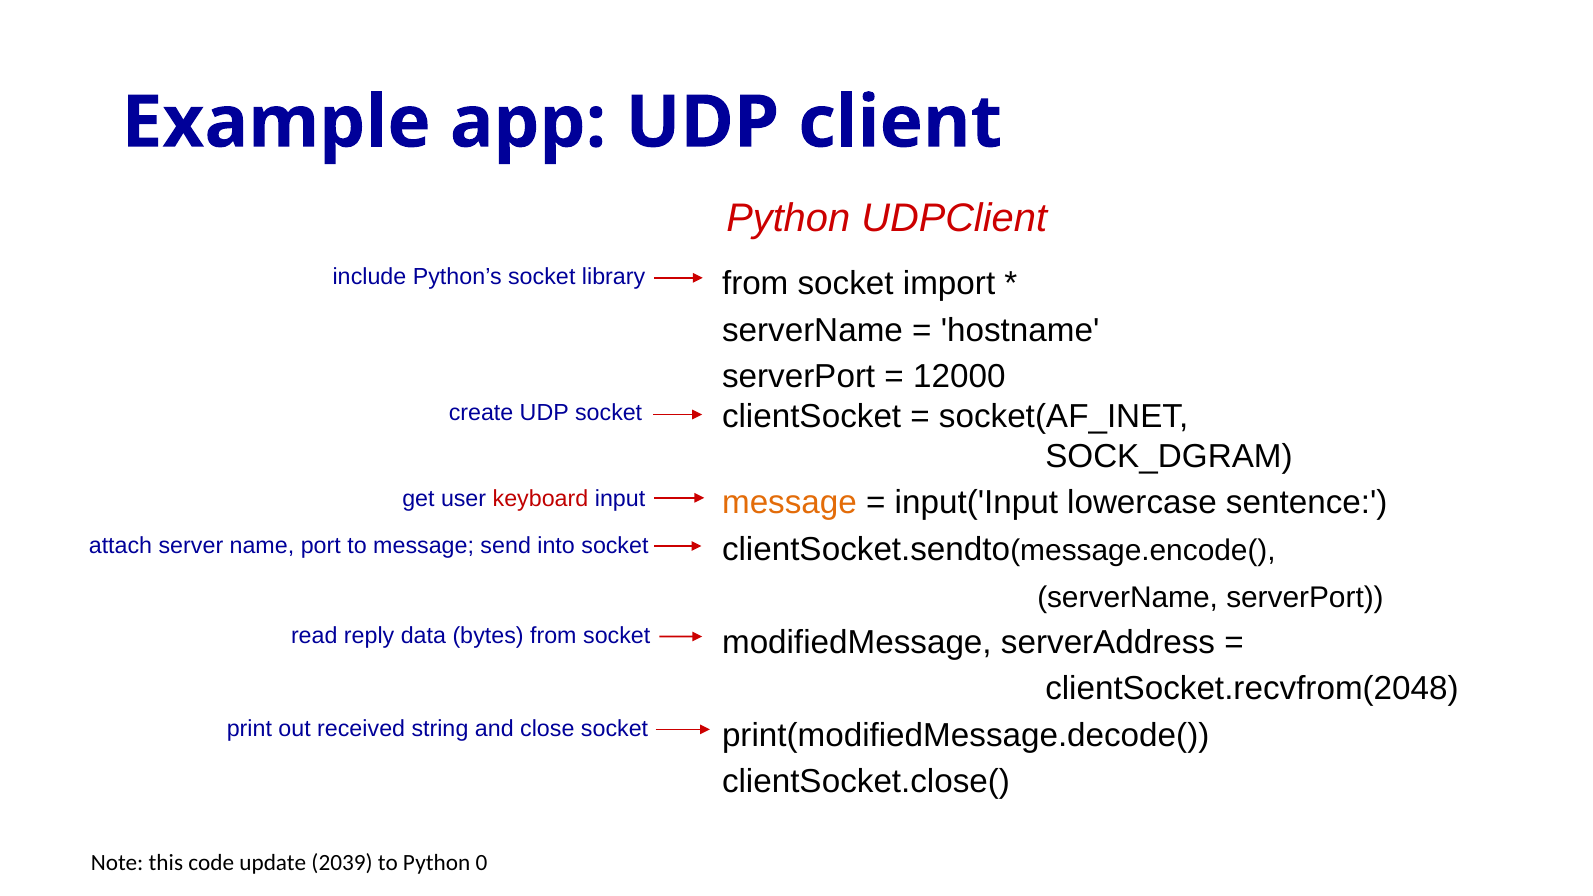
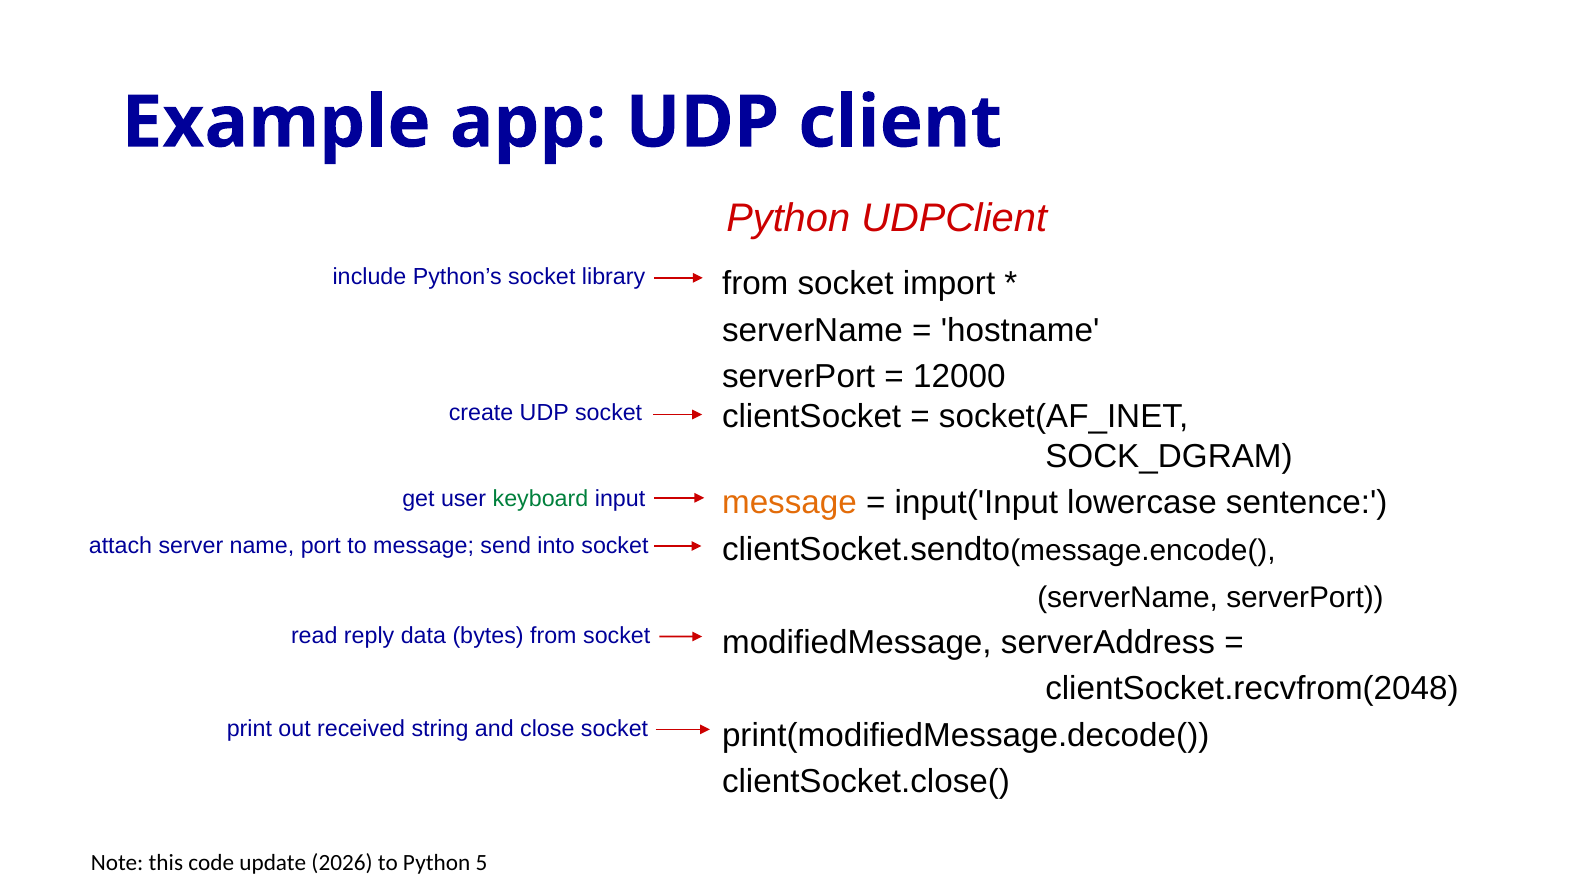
keyboard colour: red -> green (541, 499)
2039: 2039 -> 2026 (342, 863)
0: 0 -> 5 (481, 863)
